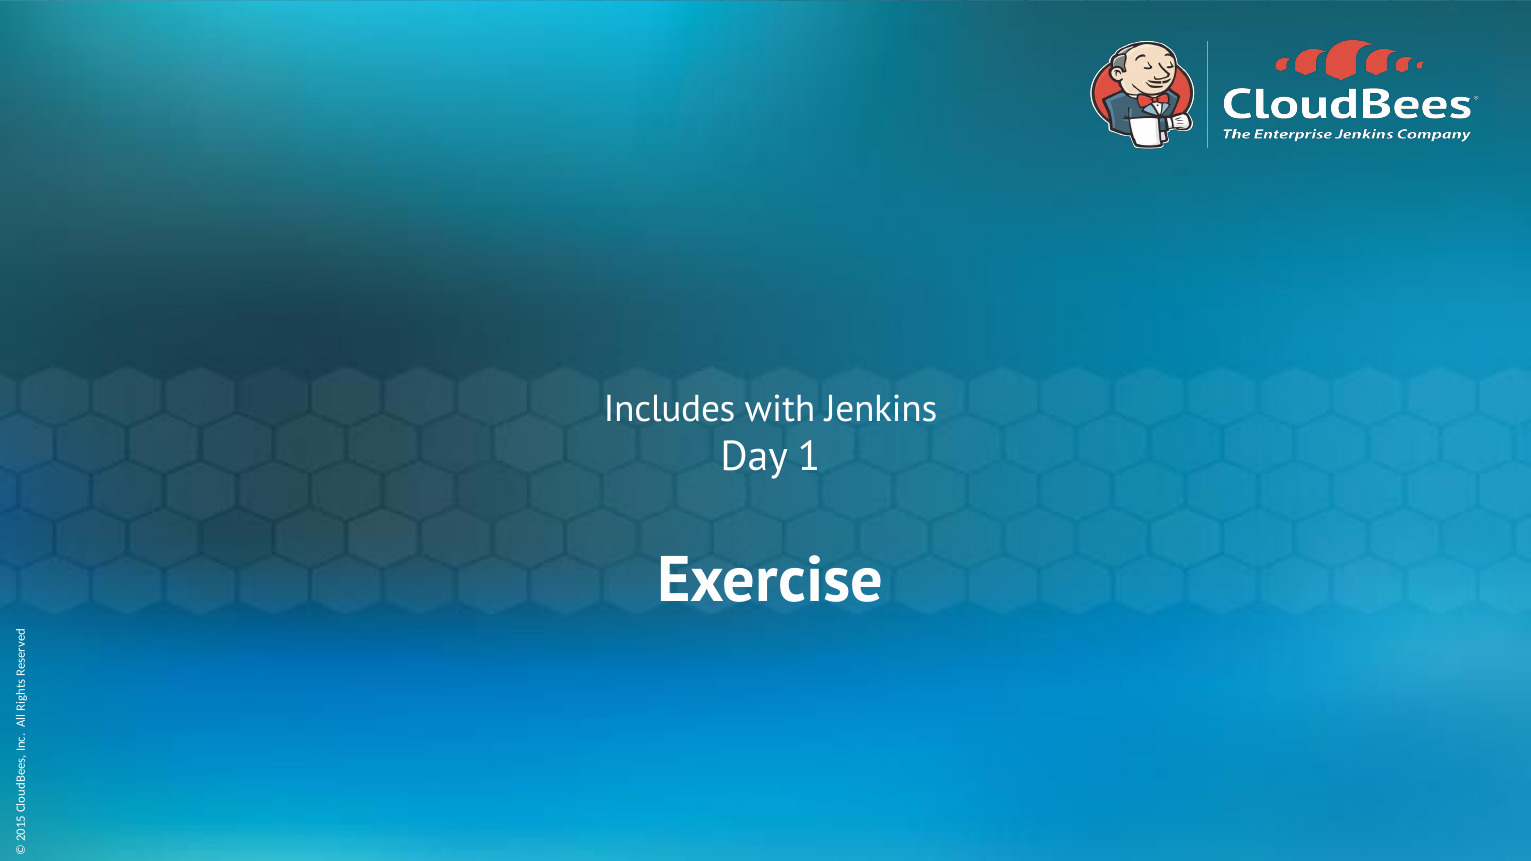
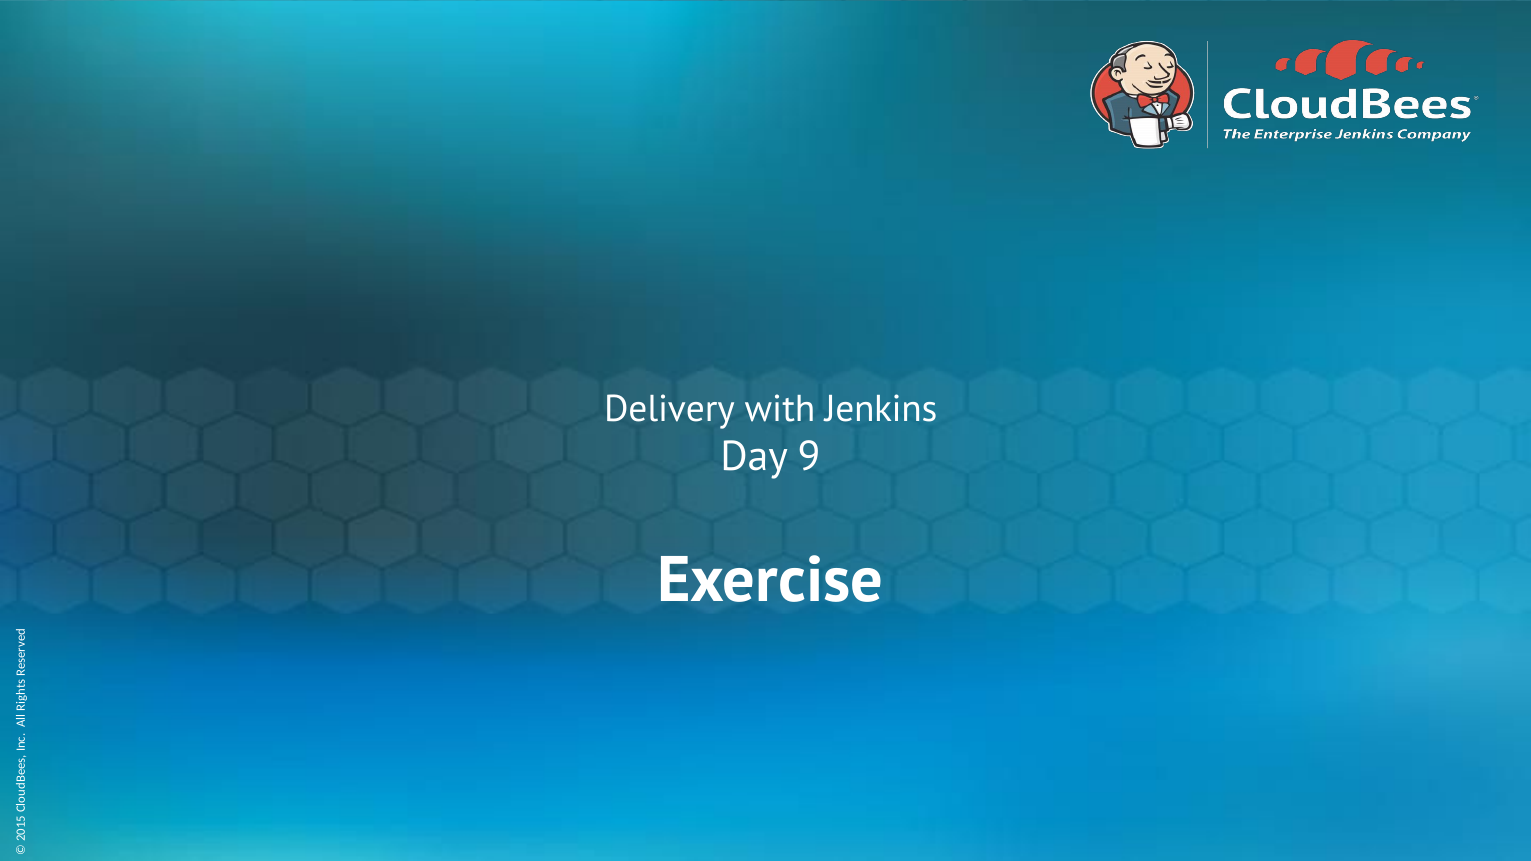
Includes: Includes -> Delivery (669, 409)
Day 1: 1 -> 9 (809, 457)
